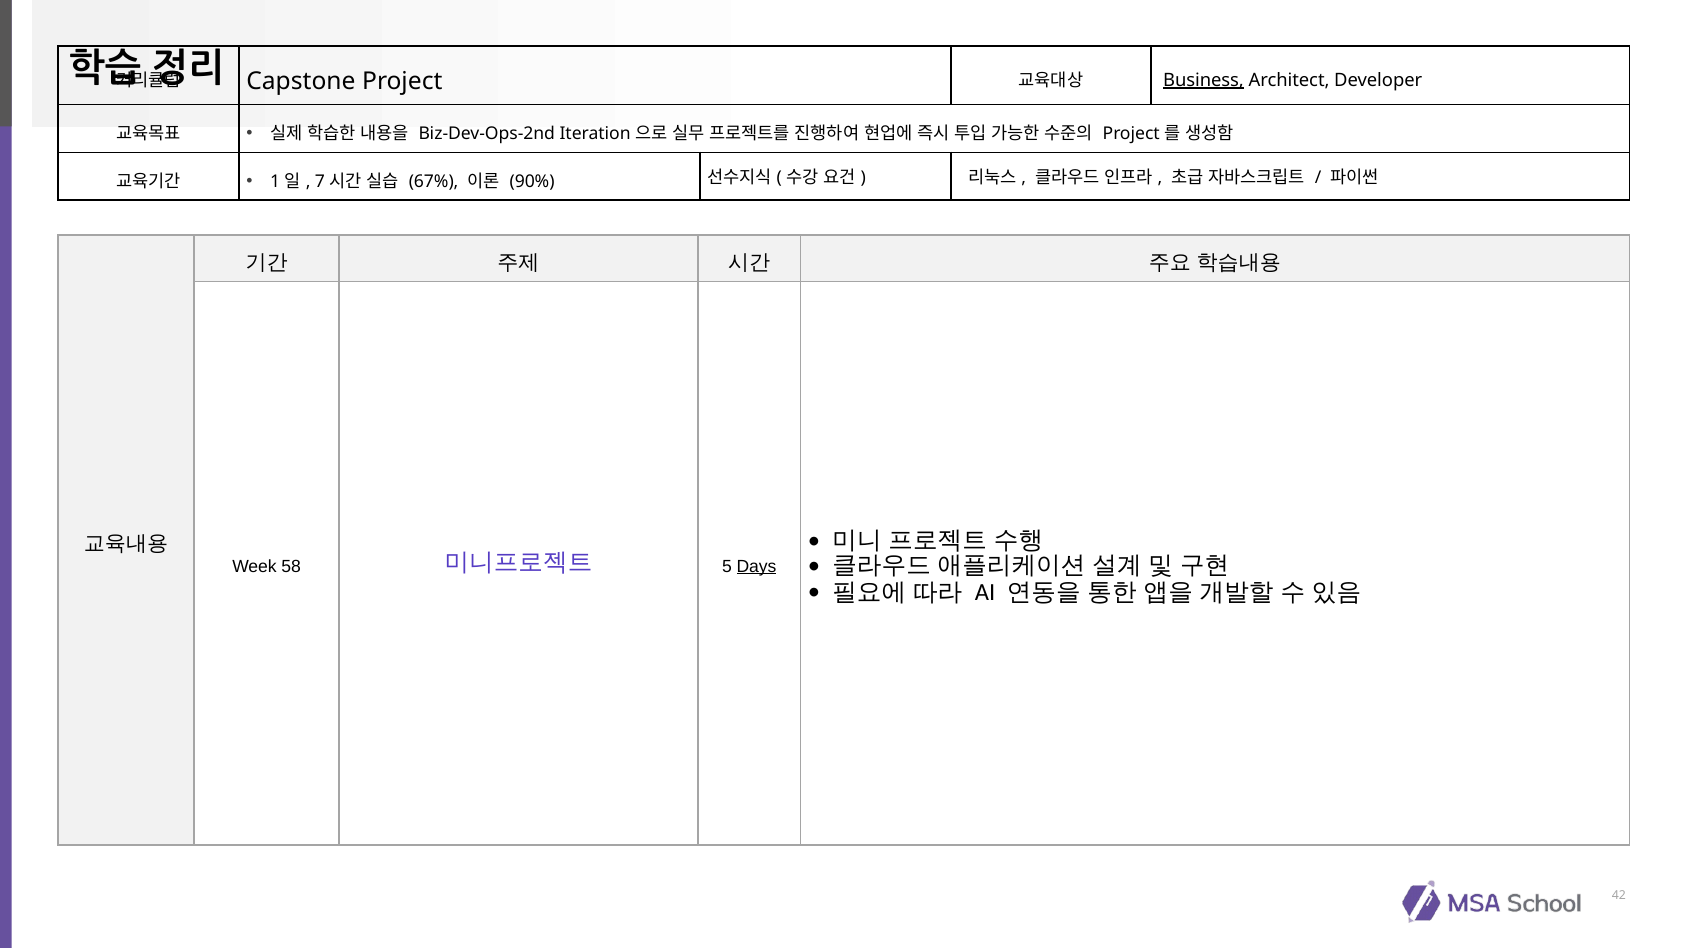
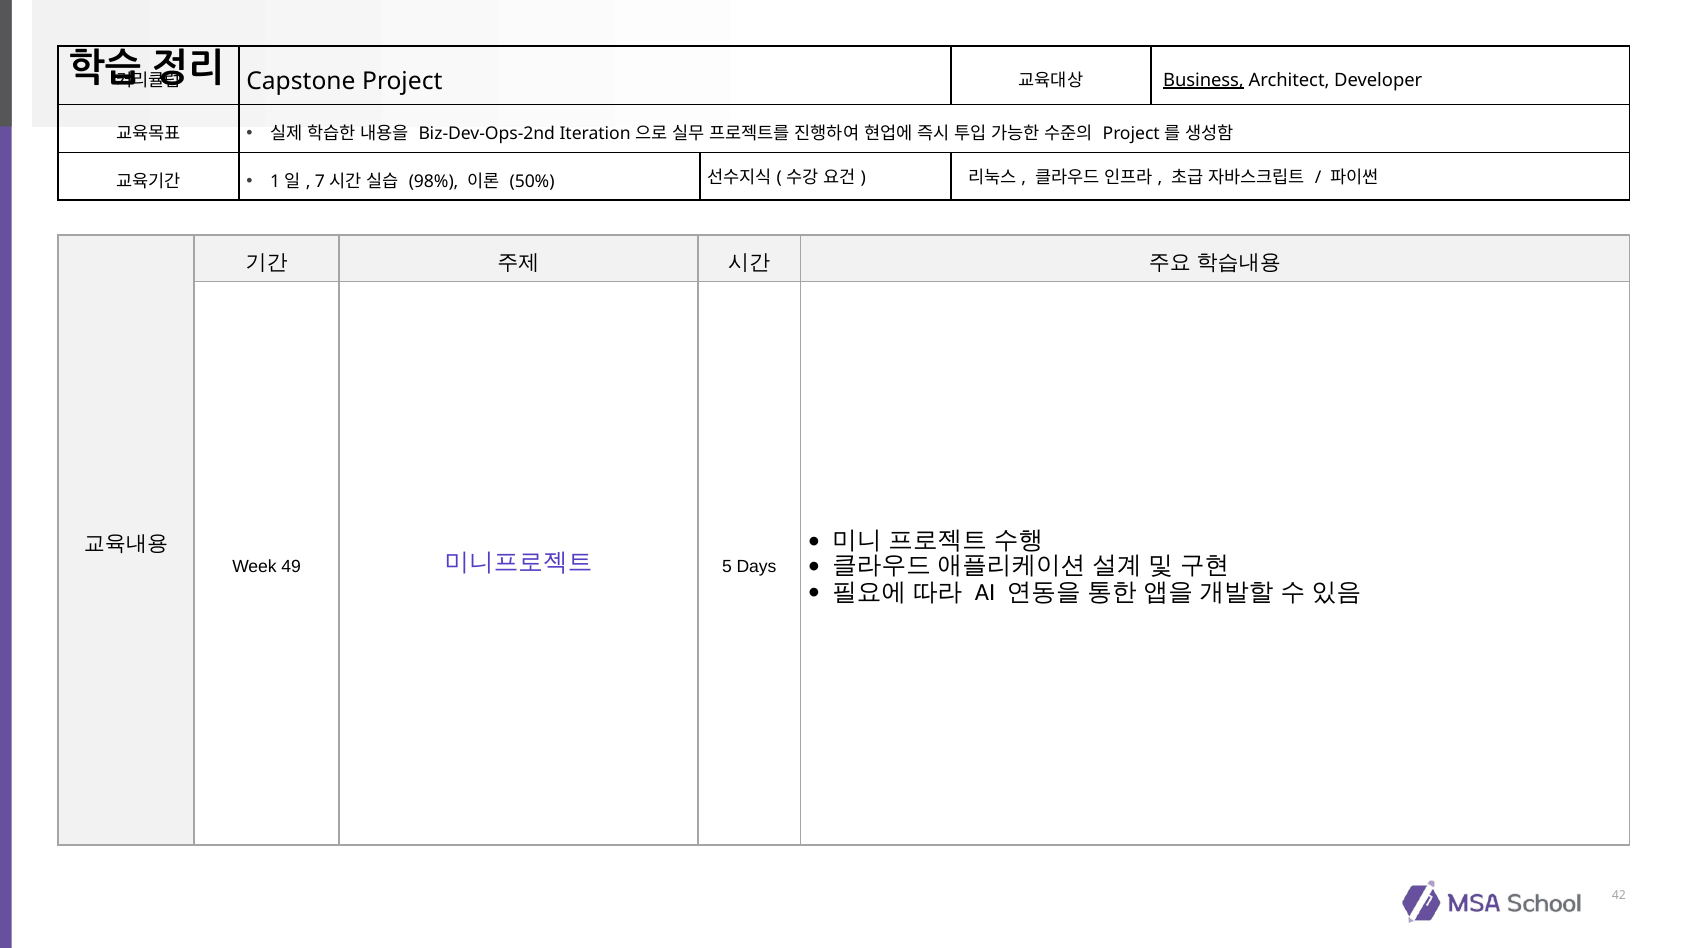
67%: 67% -> 98% (434, 182)
90%: 90% -> 50% (532, 182)
58: 58 -> 49 (291, 567)
Days underline: present -> none (757, 567)
